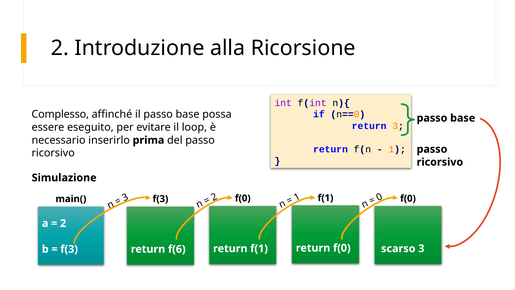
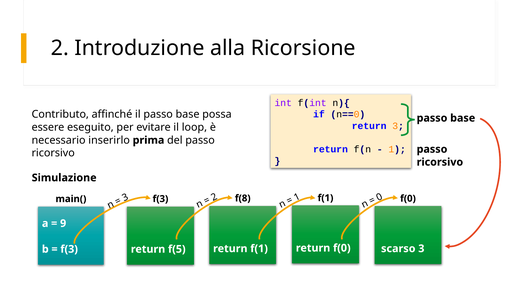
Complesso: Complesso -> Contributo (60, 114)
f(0: f(0 -> f(8 (243, 198)
2: 2 -> 9 (63, 223)
f(6: f(6 -> f(5 (177, 249)
